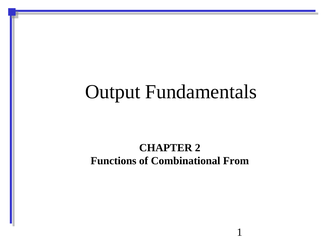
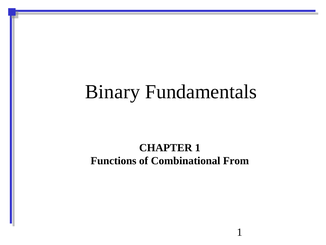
Output: Output -> Binary (113, 92)
CHAPTER 2: 2 -> 1 (198, 148)
